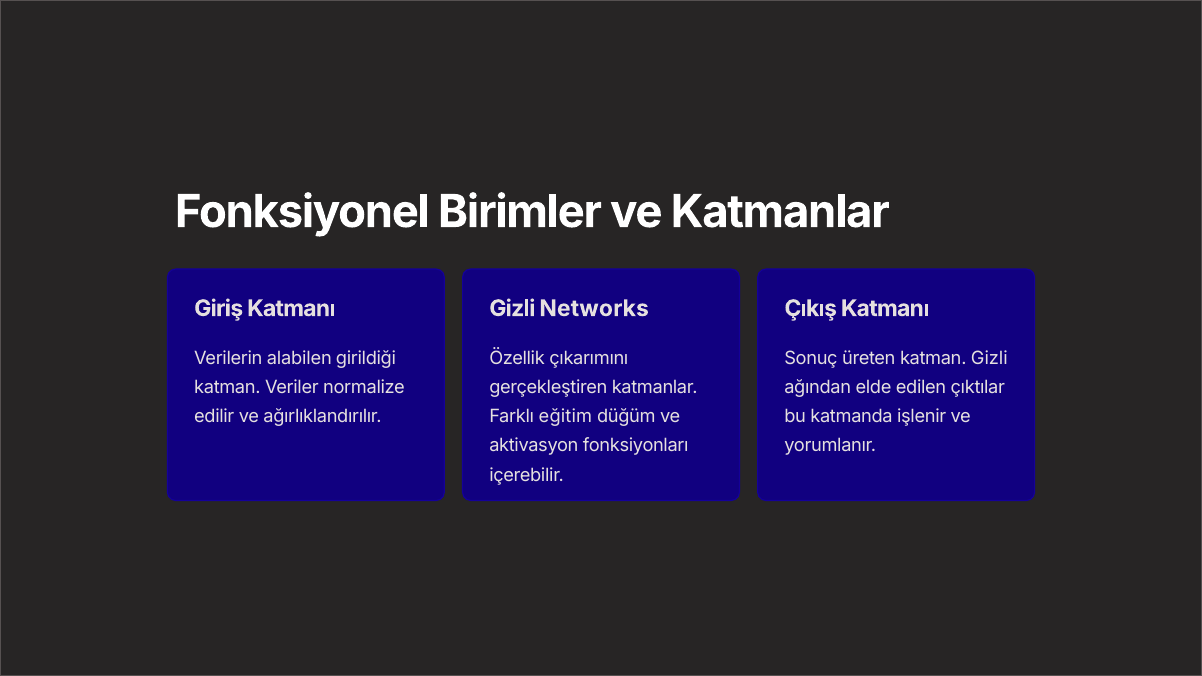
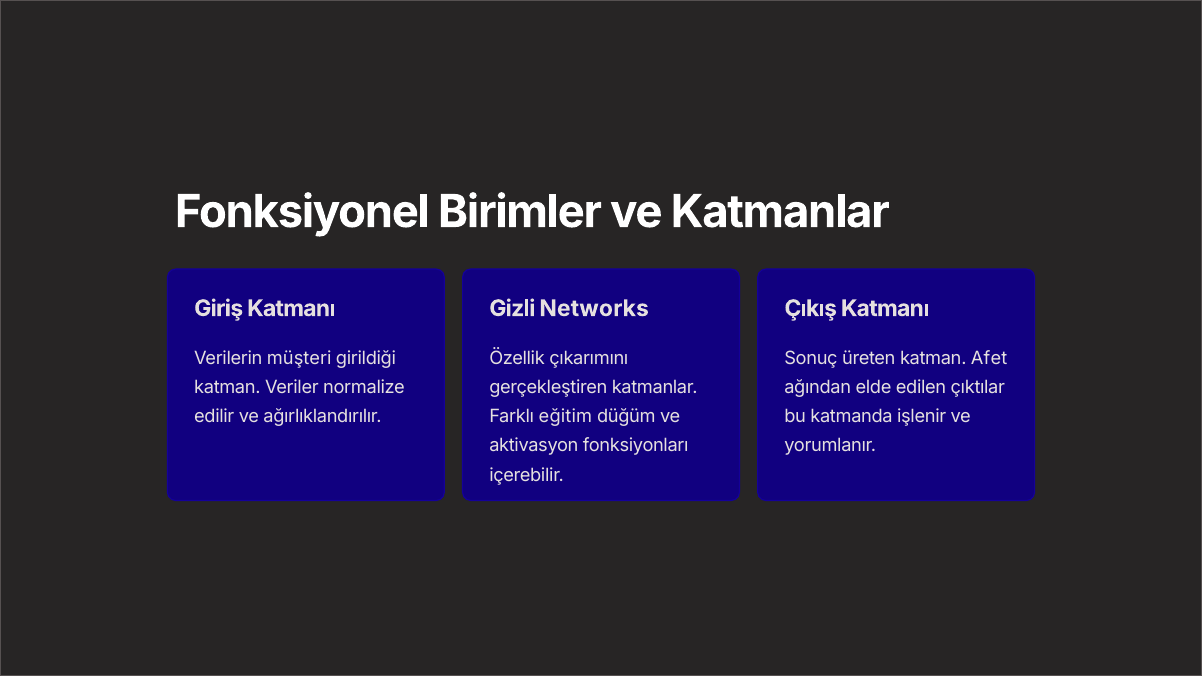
alabilen: alabilen -> müşteri (299, 358)
katman Gizli: Gizli -> Afet (989, 358)
